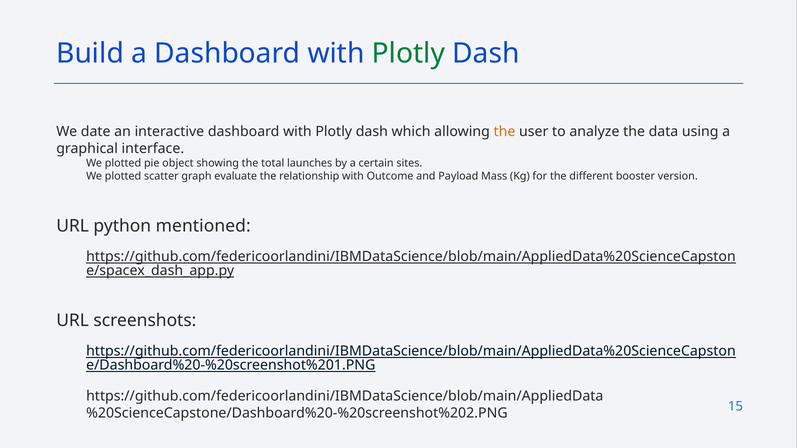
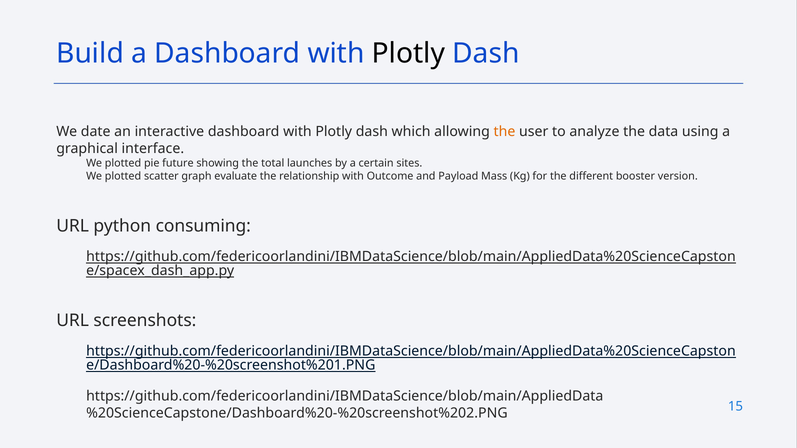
Plotly colour: green -> black (408, 53)
object: object -> future (178, 163)
mentioned: mentioned -> consuming (203, 226)
